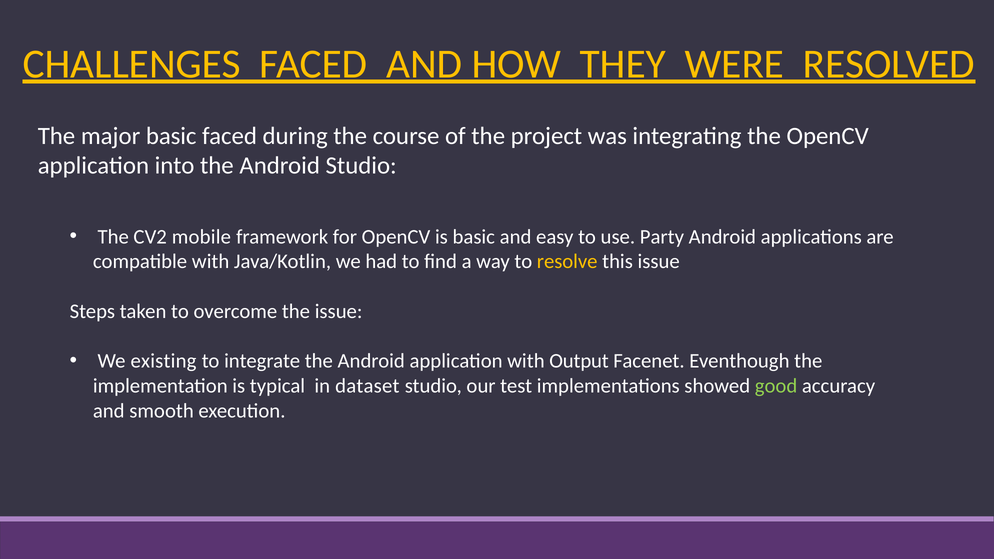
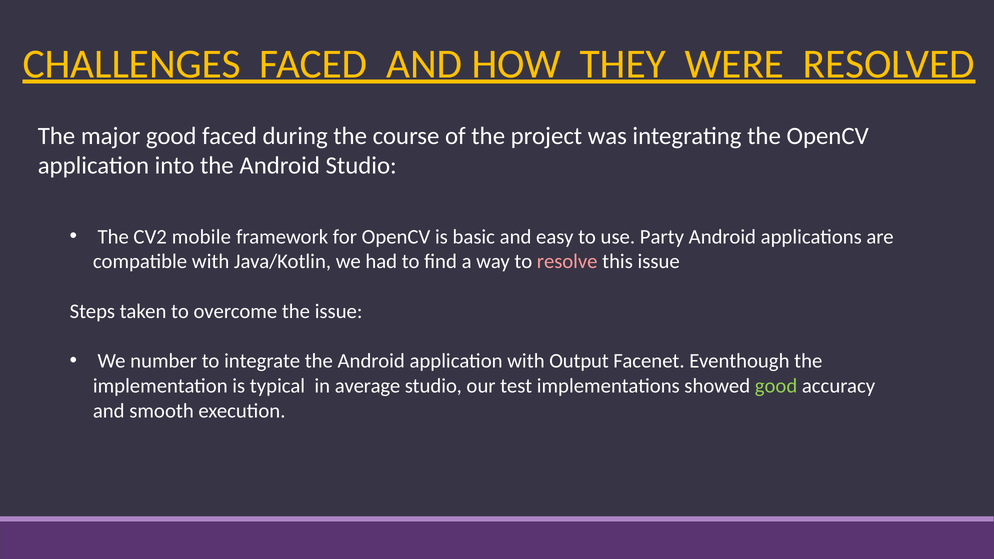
major basic: basic -> good (171, 136)
resolve colour: yellow -> pink (567, 262)
existing: existing -> number (164, 361)
dataset: dataset -> average (368, 386)
